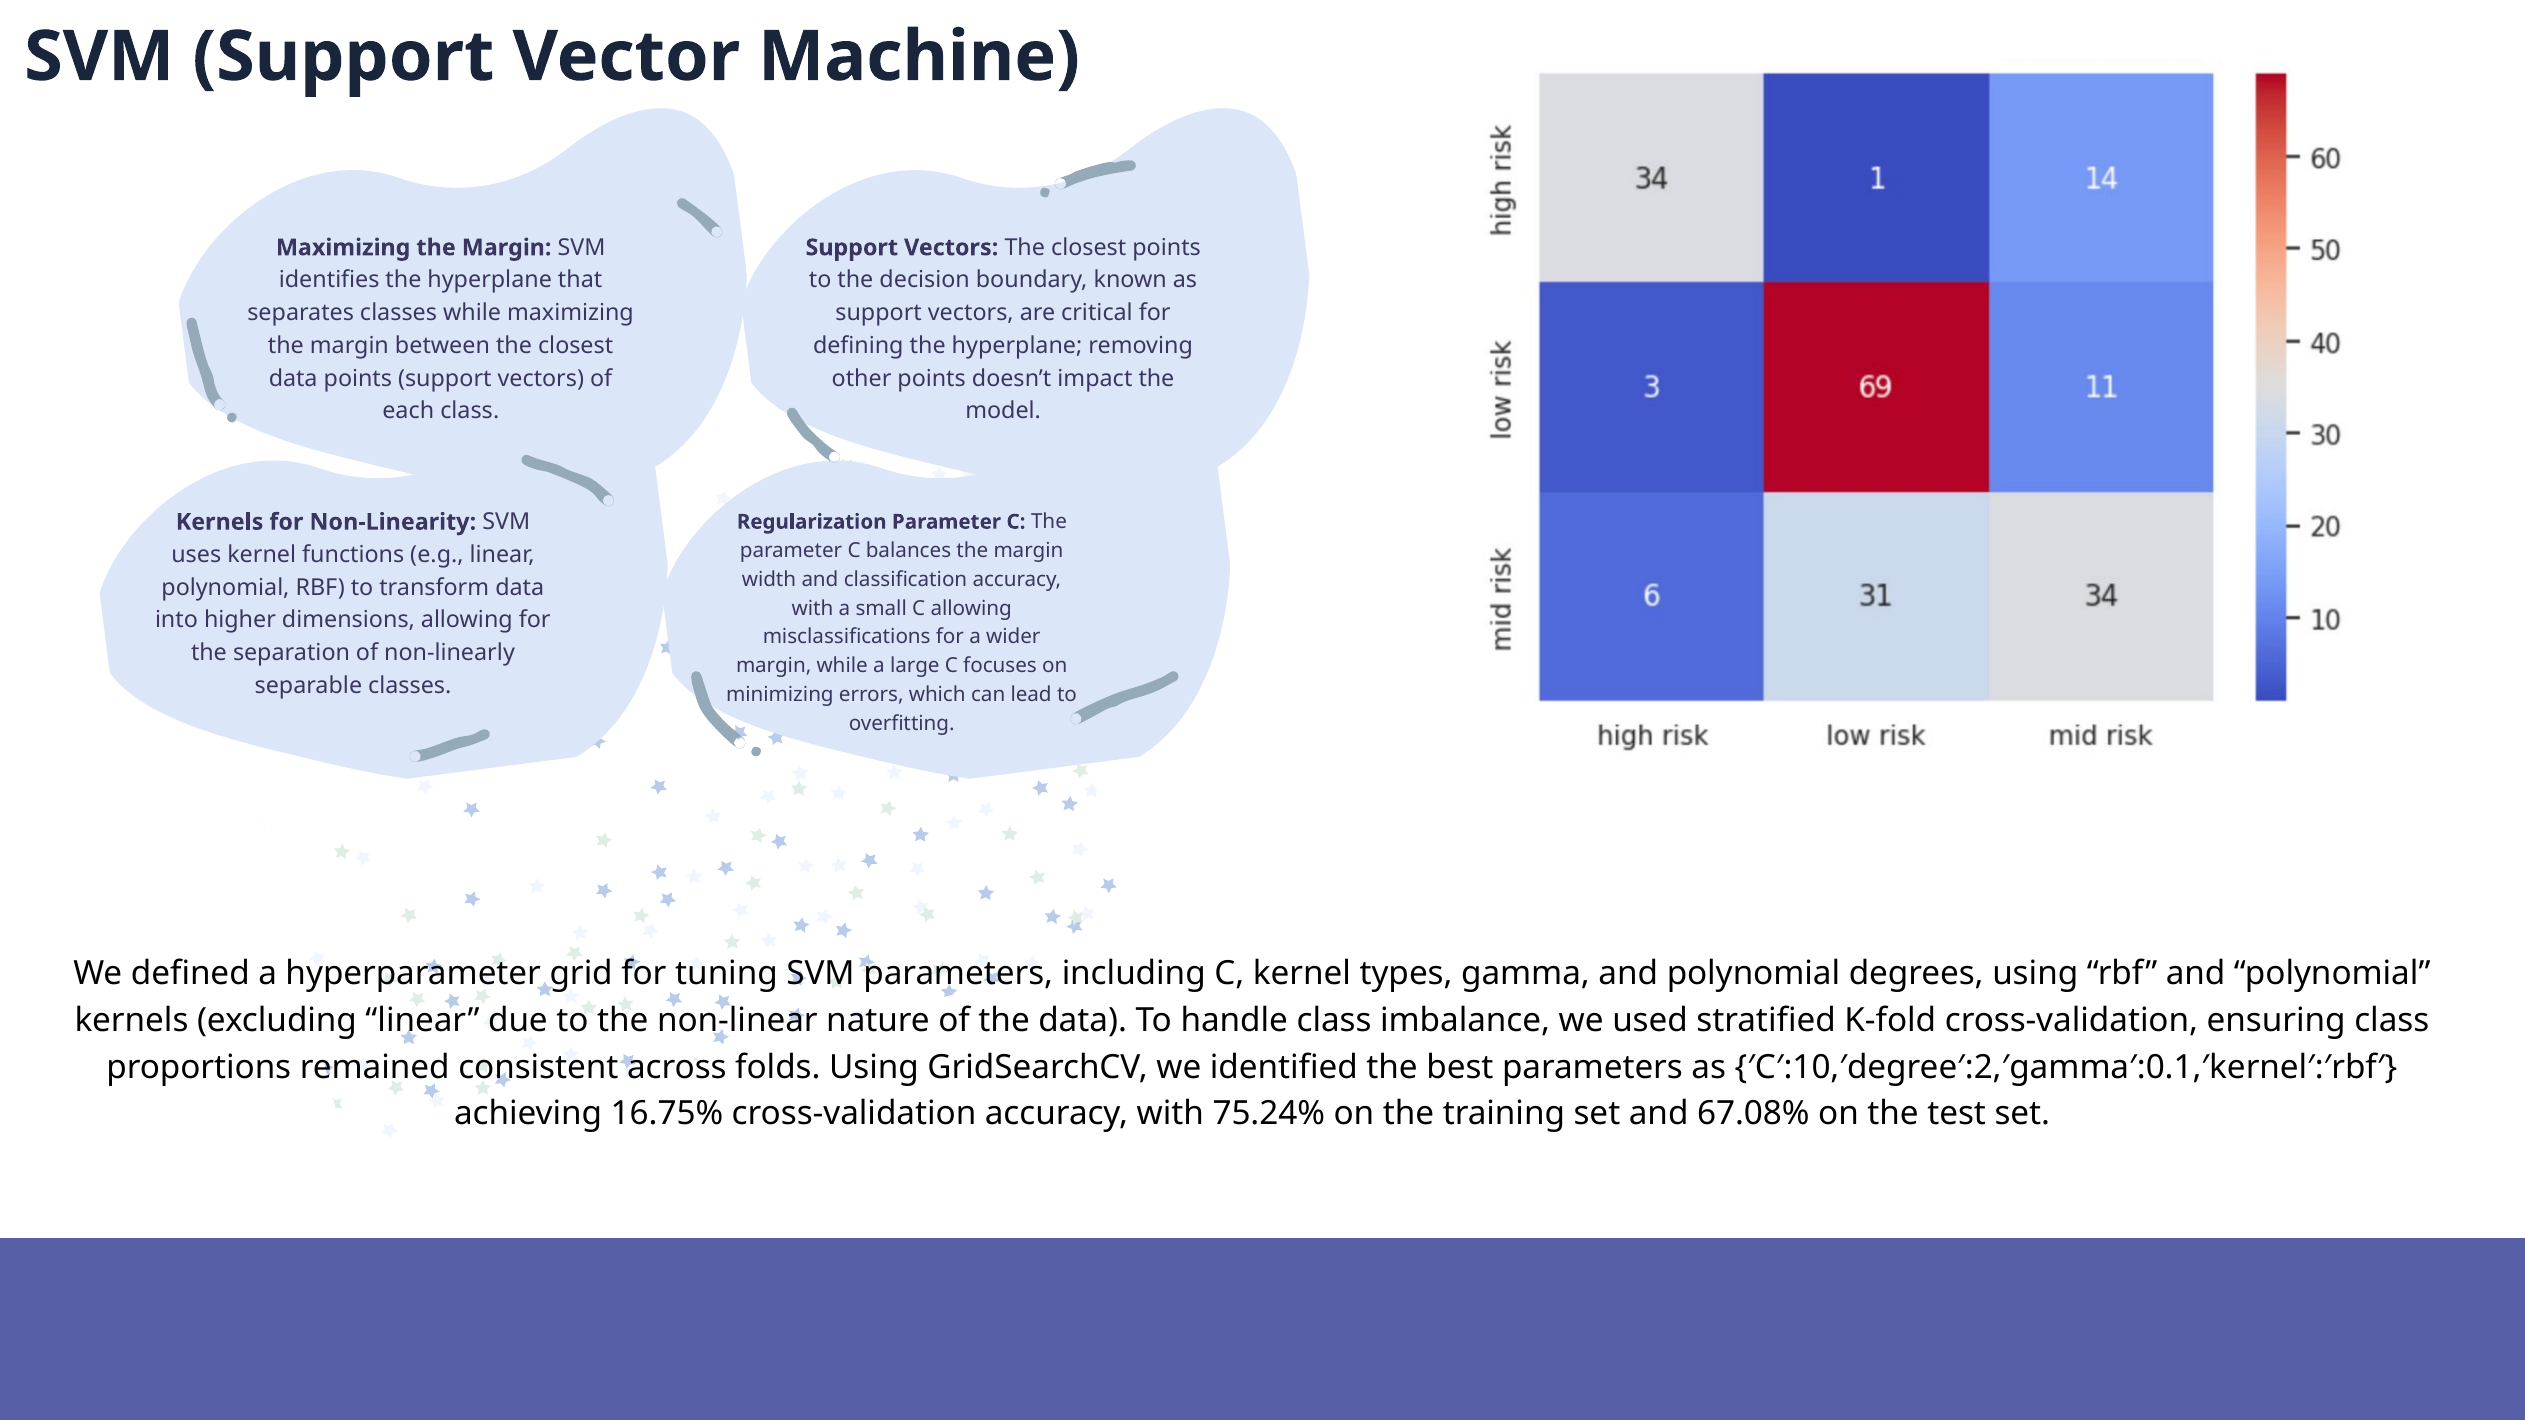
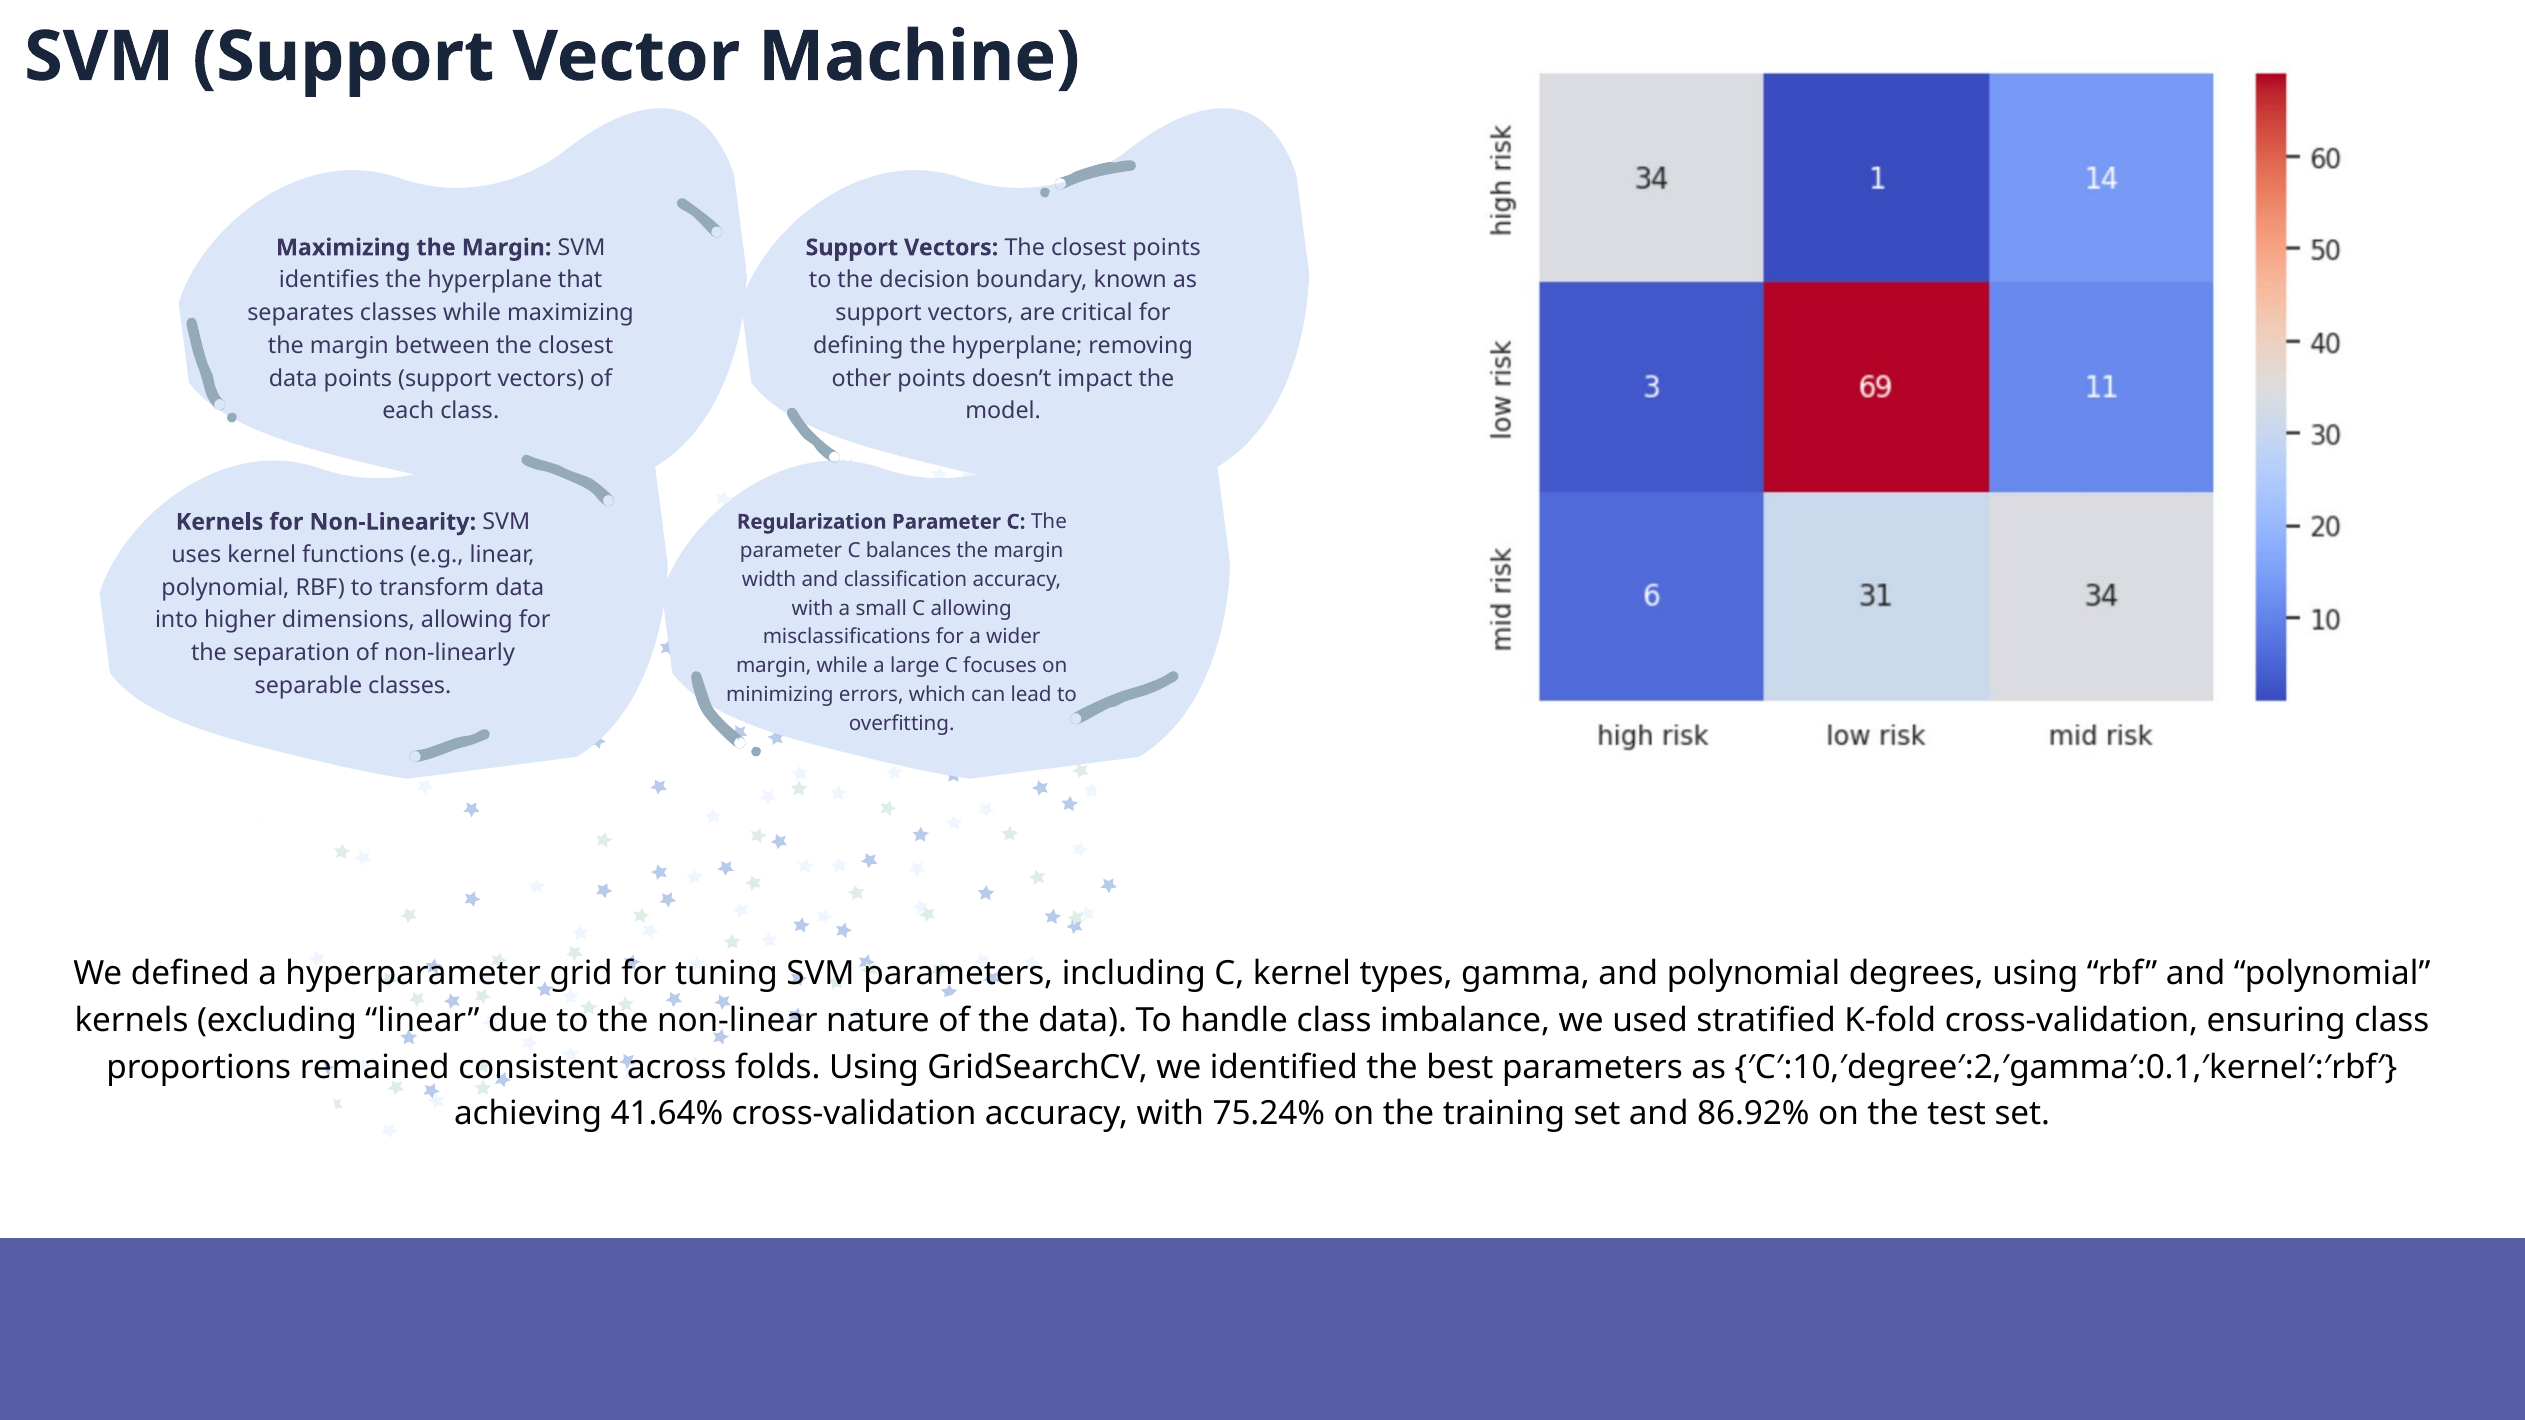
16.75%: 16.75% -> 41.64% (667, 1114)
67.08%: 67.08% -> 86.92% (1753, 1114)
